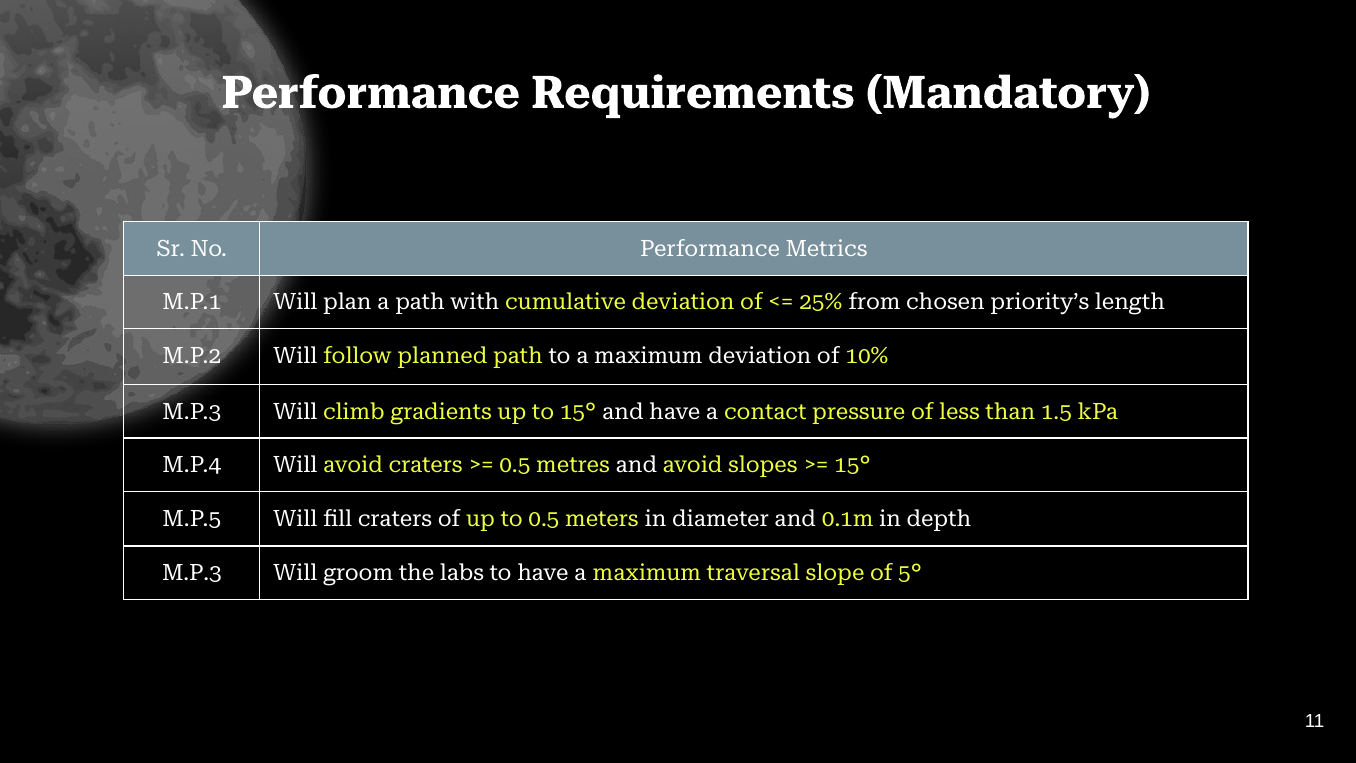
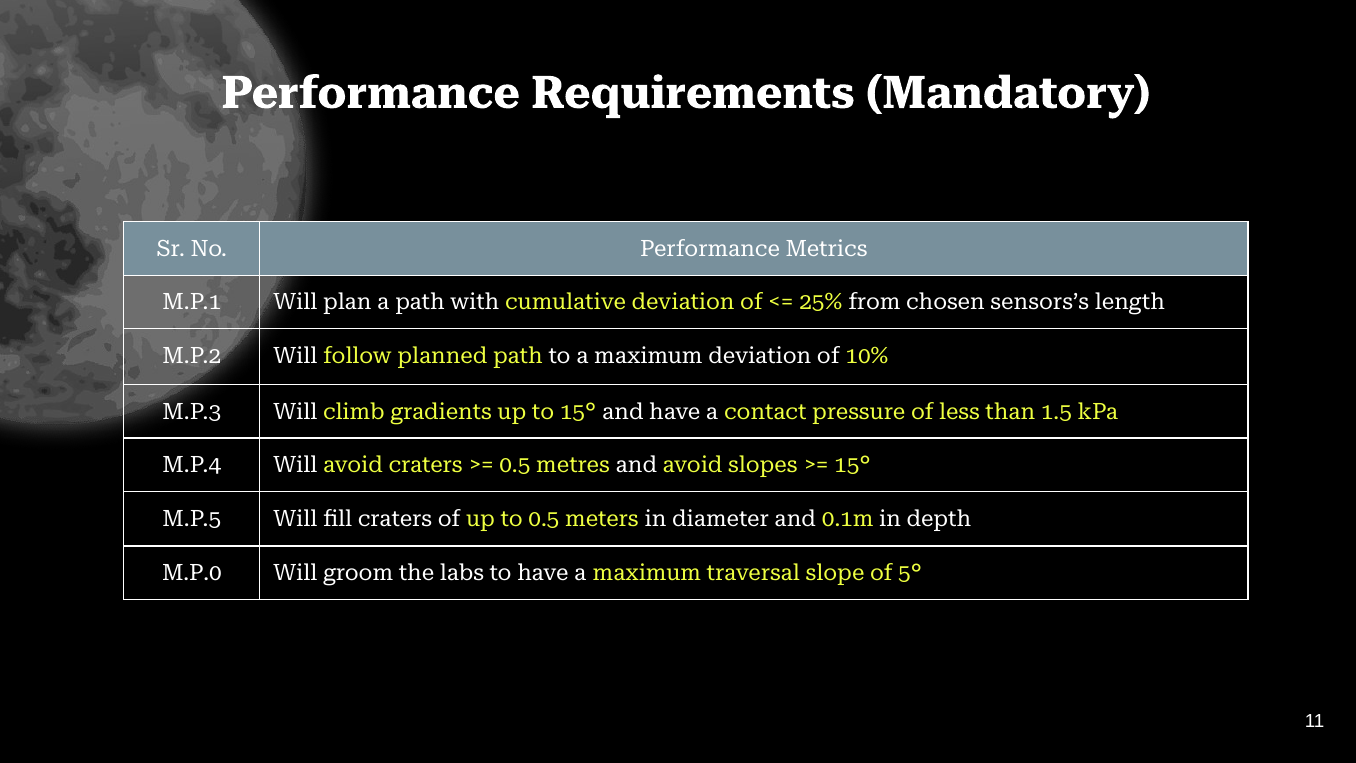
priority’s: priority’s -> sensors’s (1040, 302)
M.P.3: M.P.3 -> M.P.0 (192, 573)
